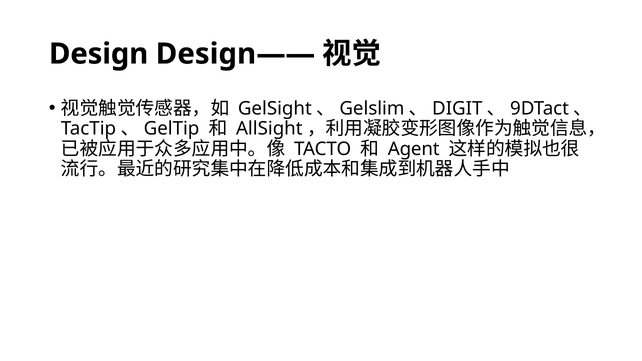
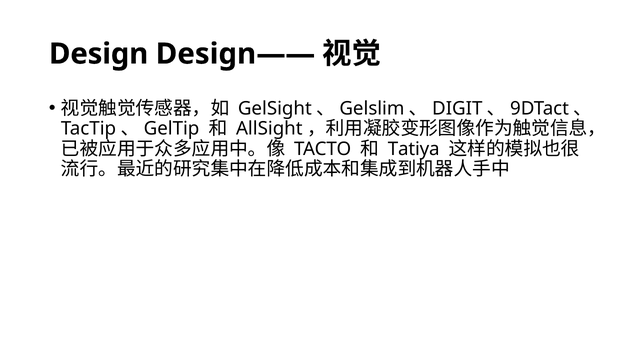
Agent: Agent -> Tatiya (414, 149)
